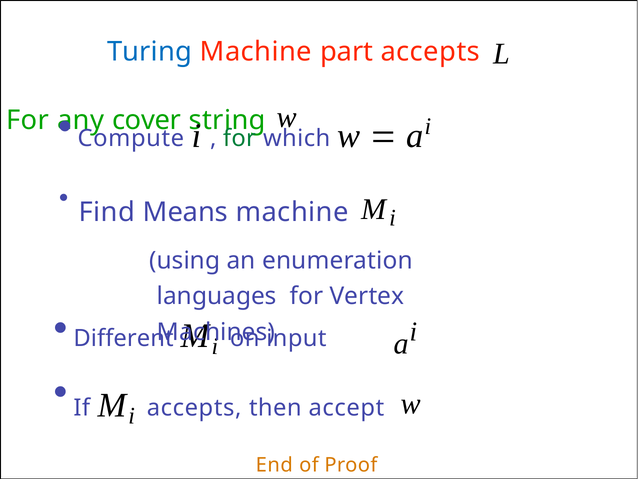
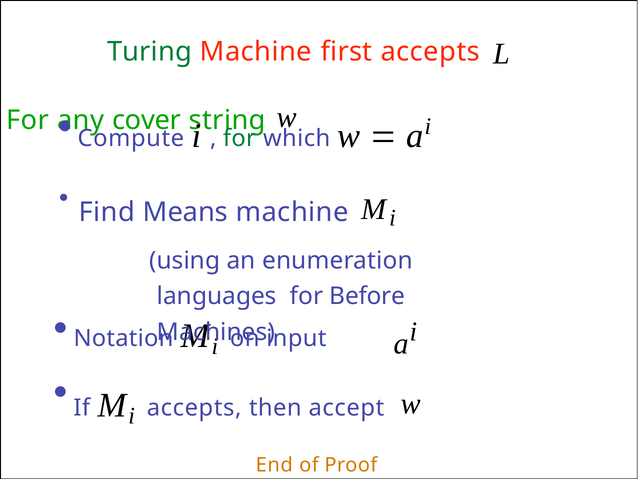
Turing colour: blue -> green (149, 52)
part: part -> first (346, 52)
Vertex: Vertex -> Before (367, 297)
Different: Different -> Notation (123, 339)
